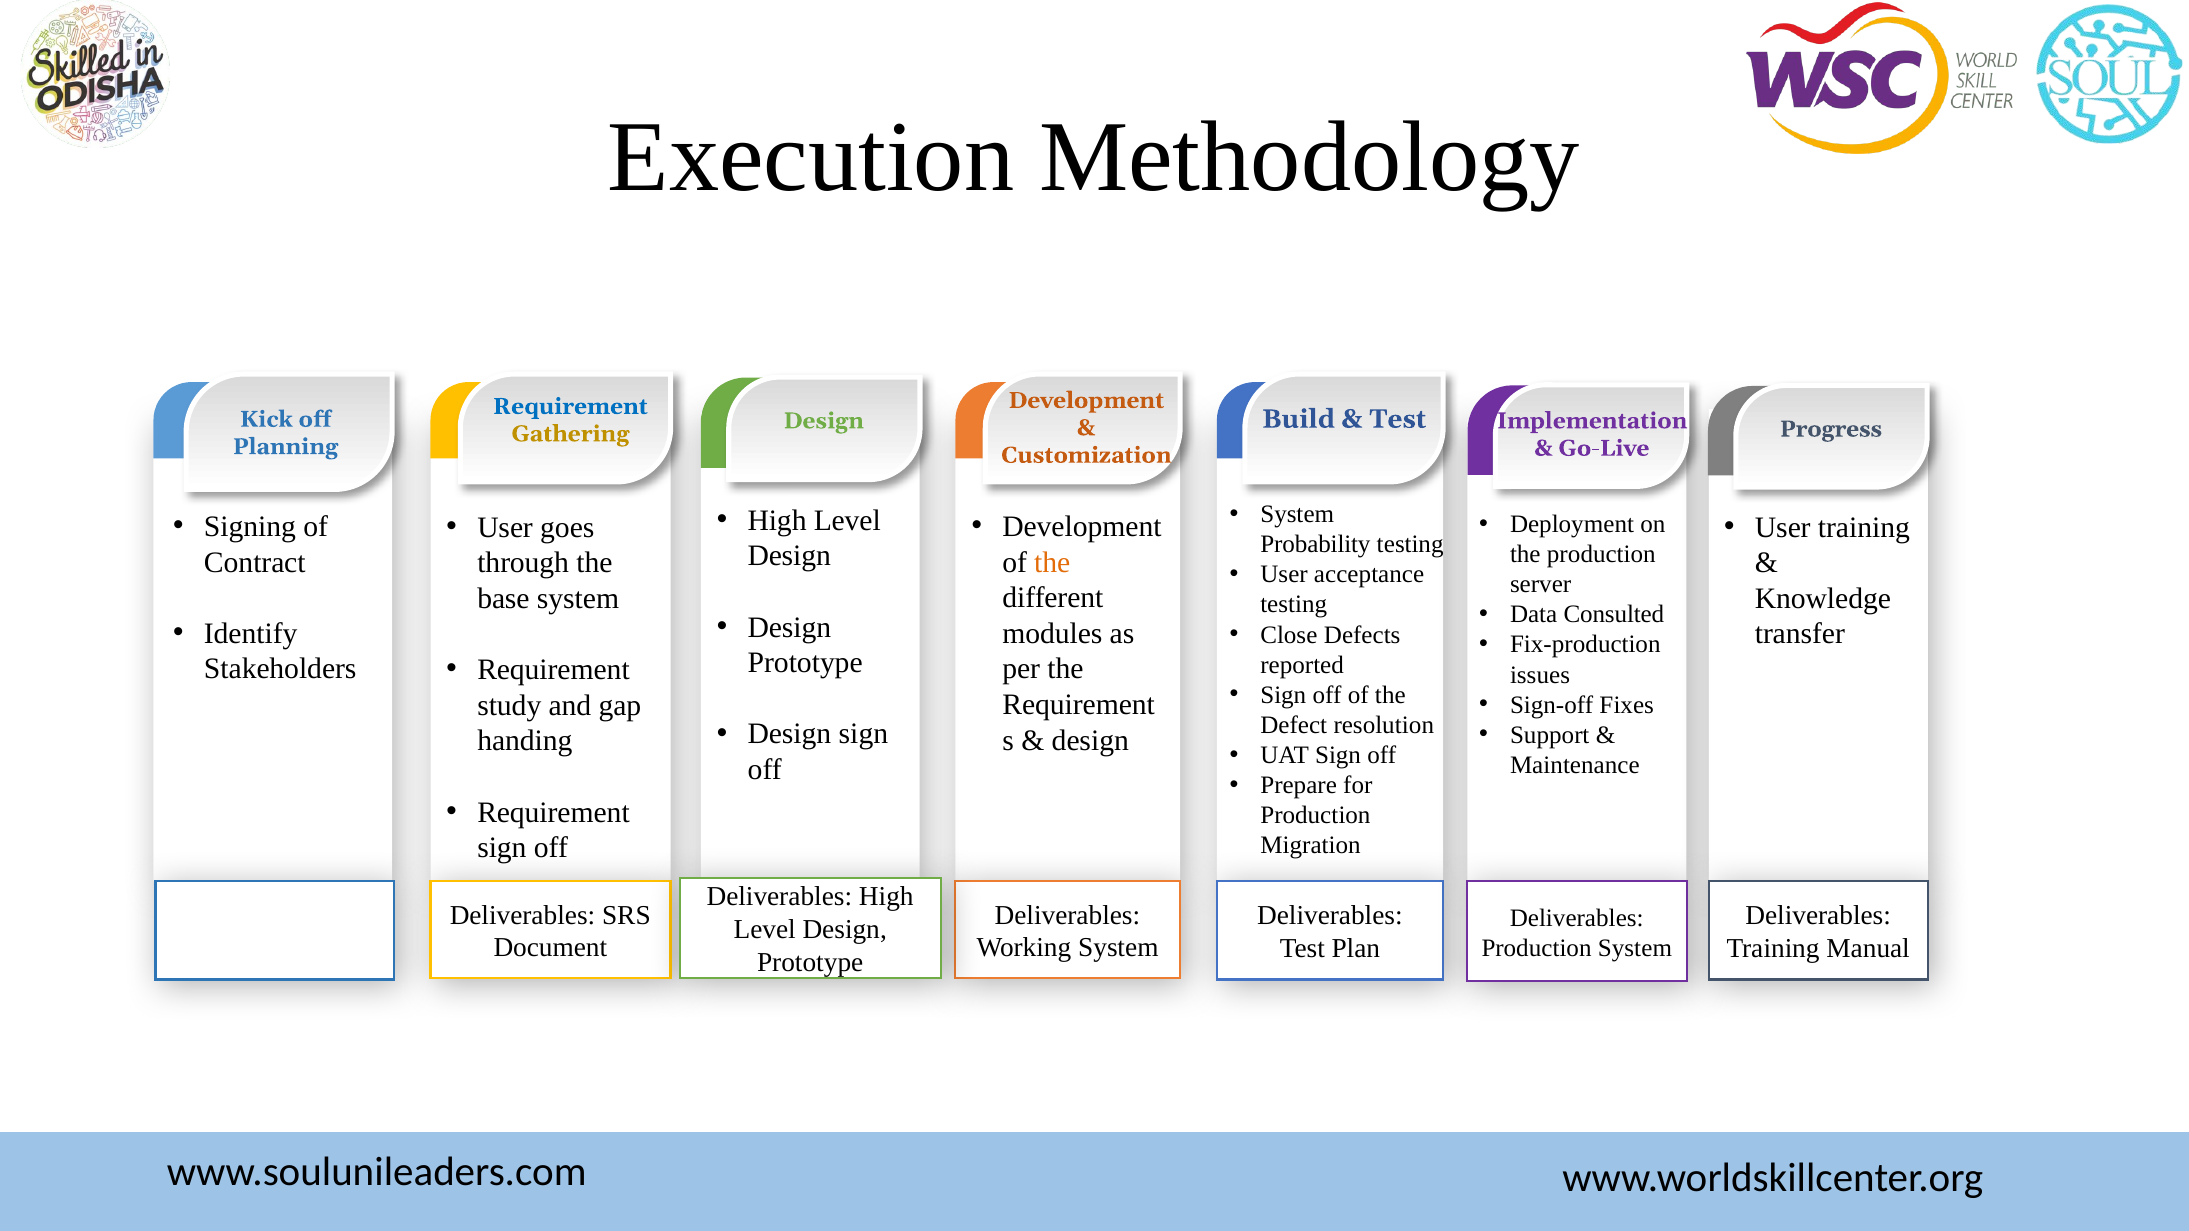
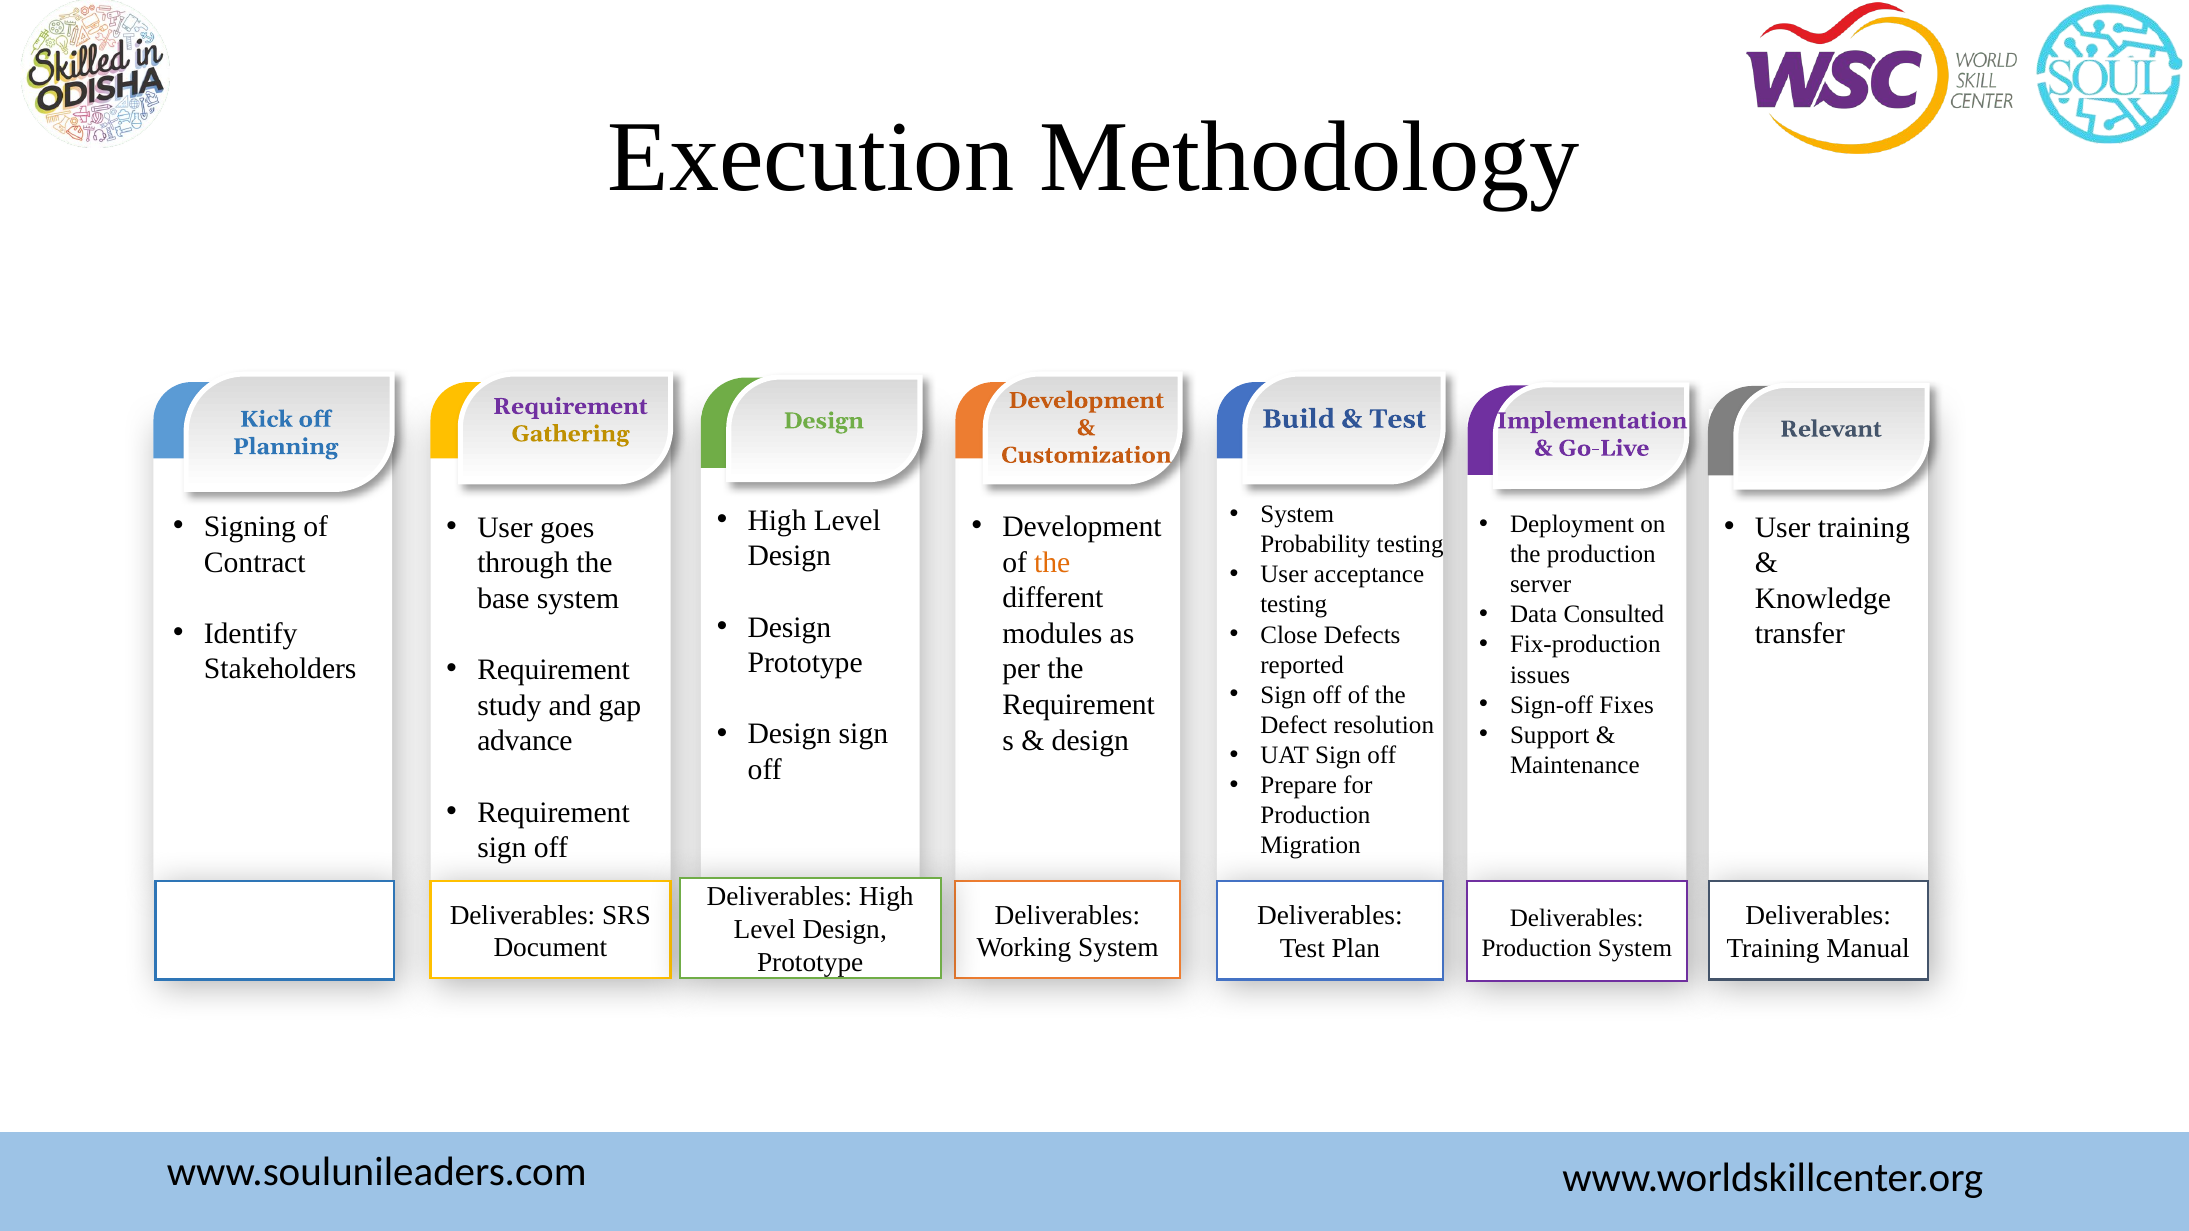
Requirement colour: blue -> purple (570, 406)
Progress: Progress -> Relevant (1831, 429)
handing: handing -> advance (525, 741)
